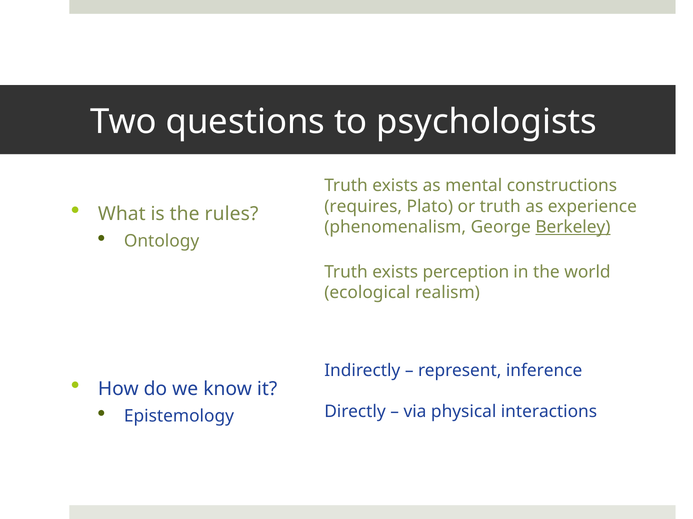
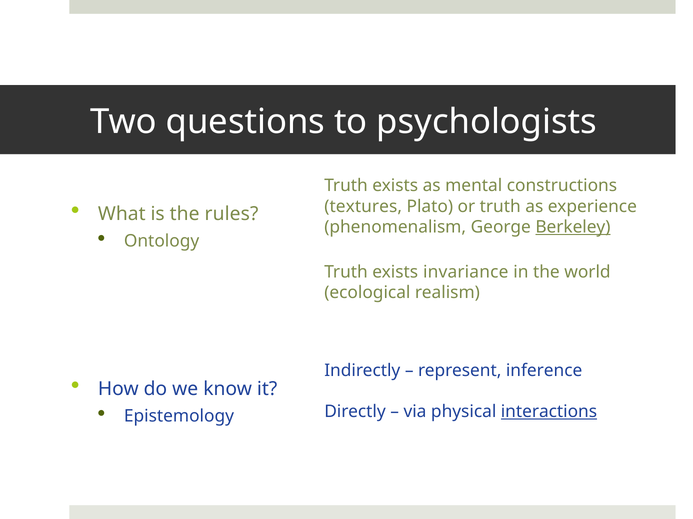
requires: requires -> textures (363, 207)
perception: perception -> invariance (466, 272)
interactions underline: none -> present (549, 412)
